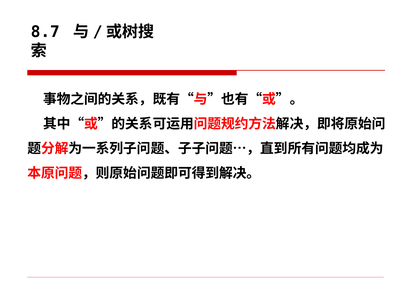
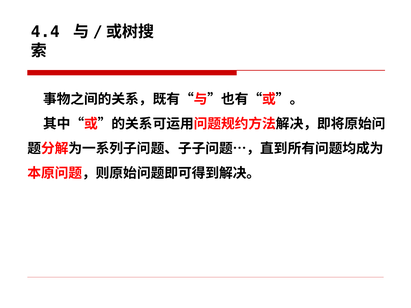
8.7: 8.7 -> 4.4 (45, 32)
